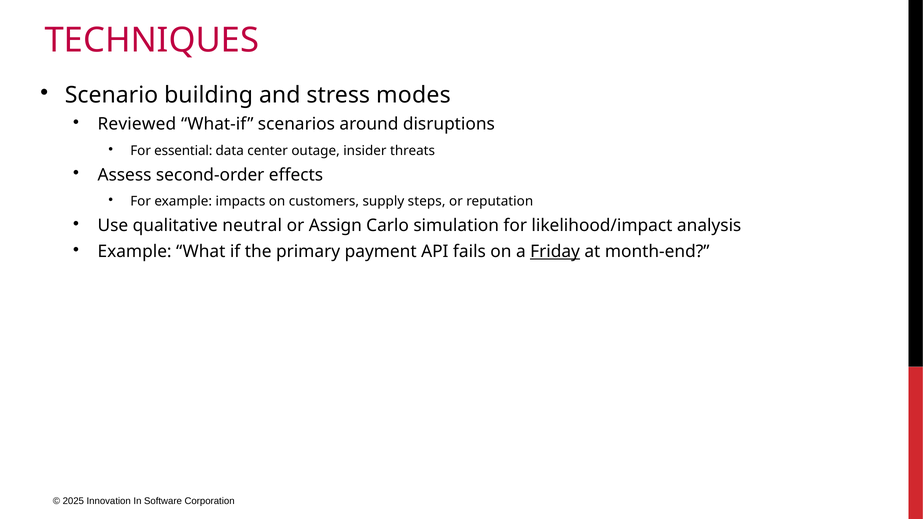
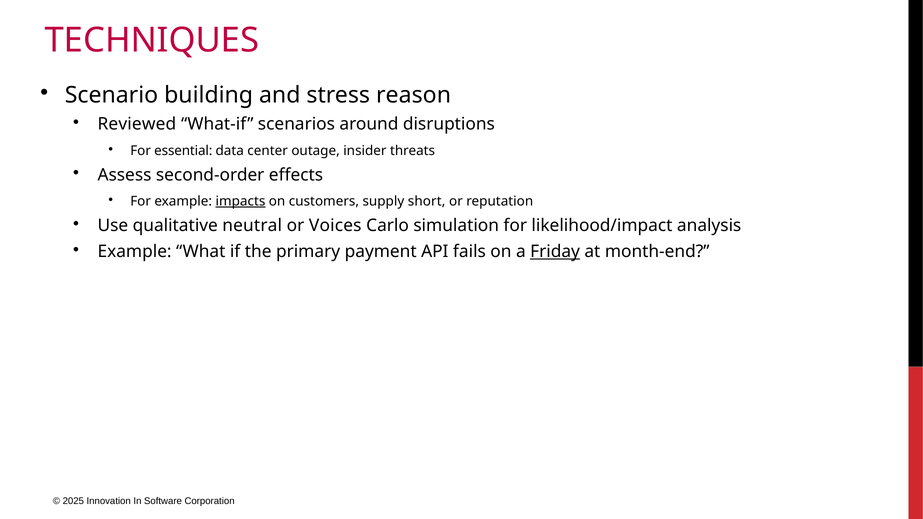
modes: modes -> reason (414, 95)
impacts underline: none -> present (240, 201)
steps: steps -> short (427, 201)
Assign: Assign -> Voices (335, 225)
